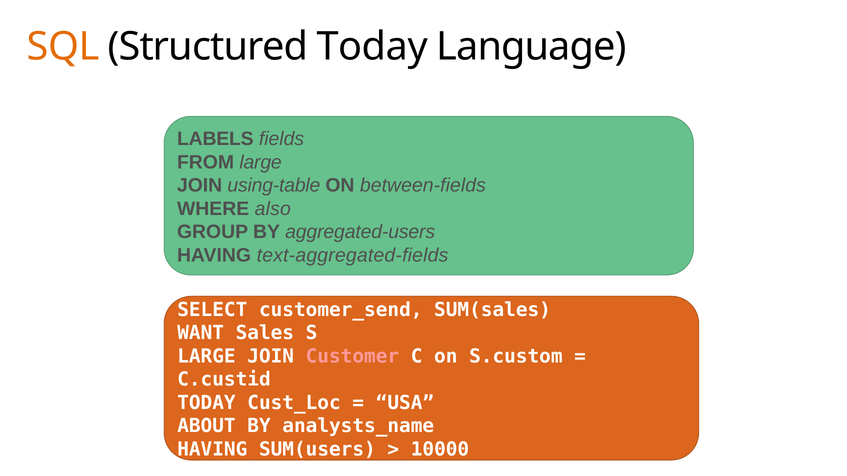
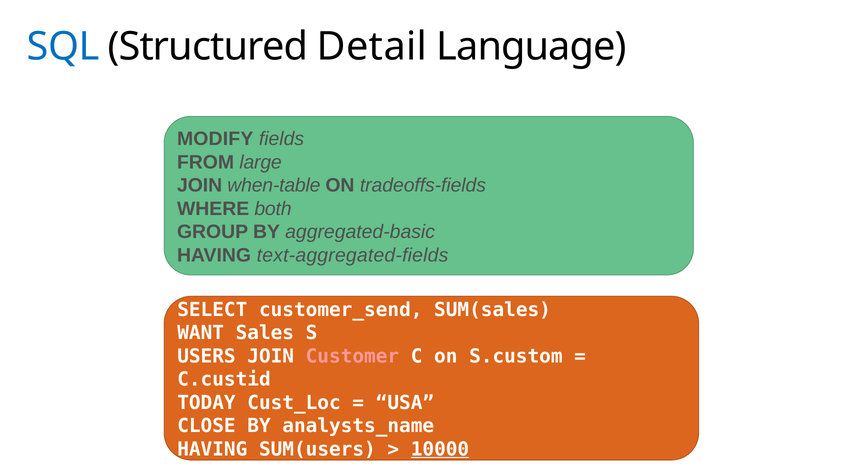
SQL colour: orange -> blue (63, 47)
Structured Today: Today -> Detail (372, 47)
LABELS: LABELS -> MODIFY (215, 139)
using-table: using-table -> when-table (274, 186)
between-fields: between-fields -> tradeoffs-fields (423, 186)
also: also -> both (273, 209)
aggregated-users: aggregated-users -> aggregated-basic (360, 232)
LARGE: LARGE -> USERS (206, 357)
ABOUT: ABOUT -> CLOSE (206, 426)
10000 underline: none -> present (440, 450)
